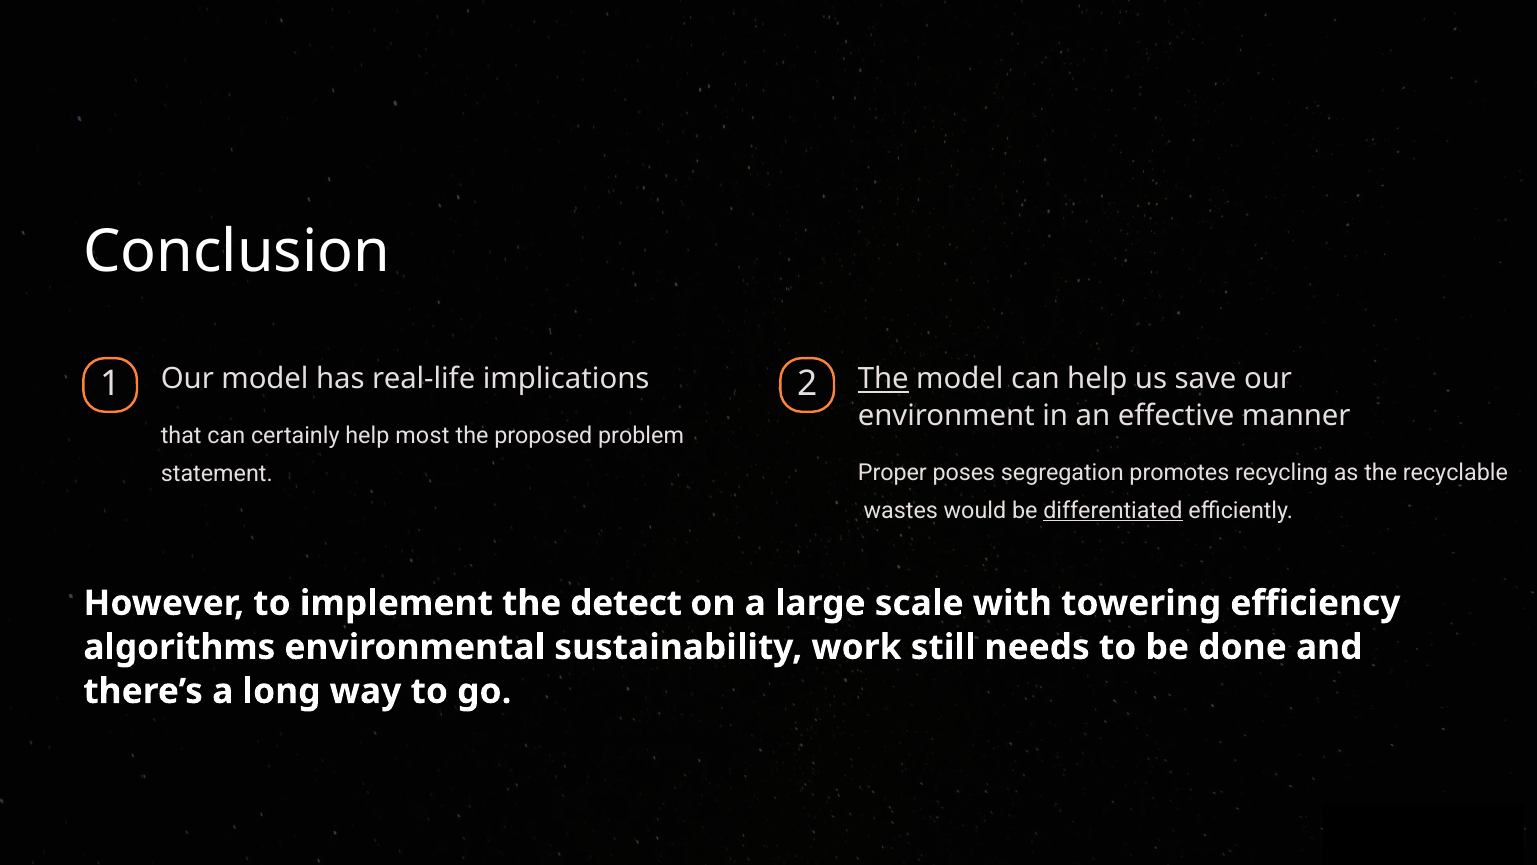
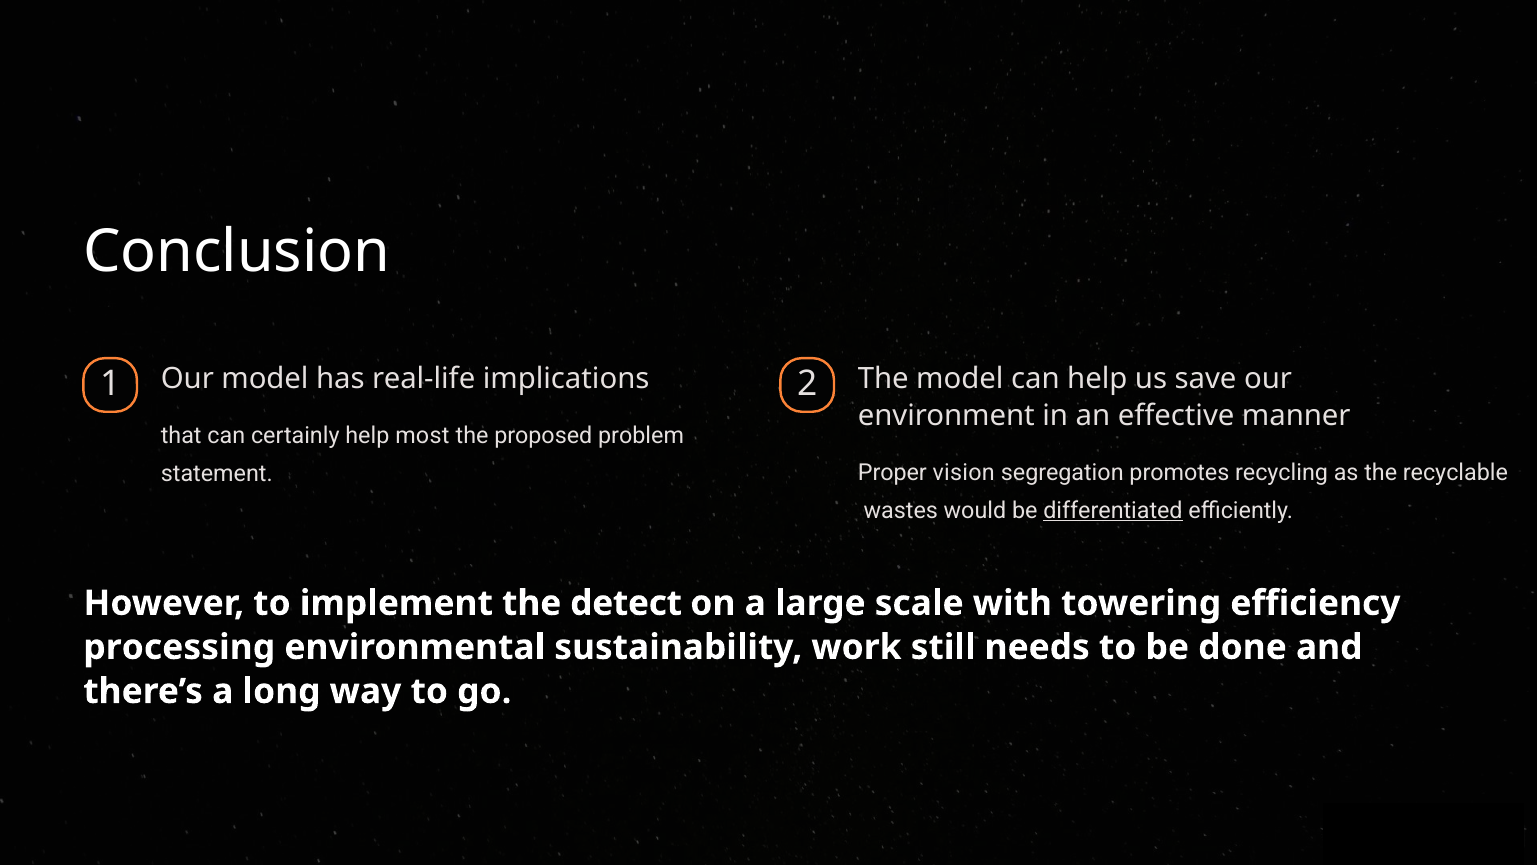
The underline: present -> none (883, 379)
poses: poses -> vision (964, 472)
algorithms: algorithms -> processing (179, 647)
